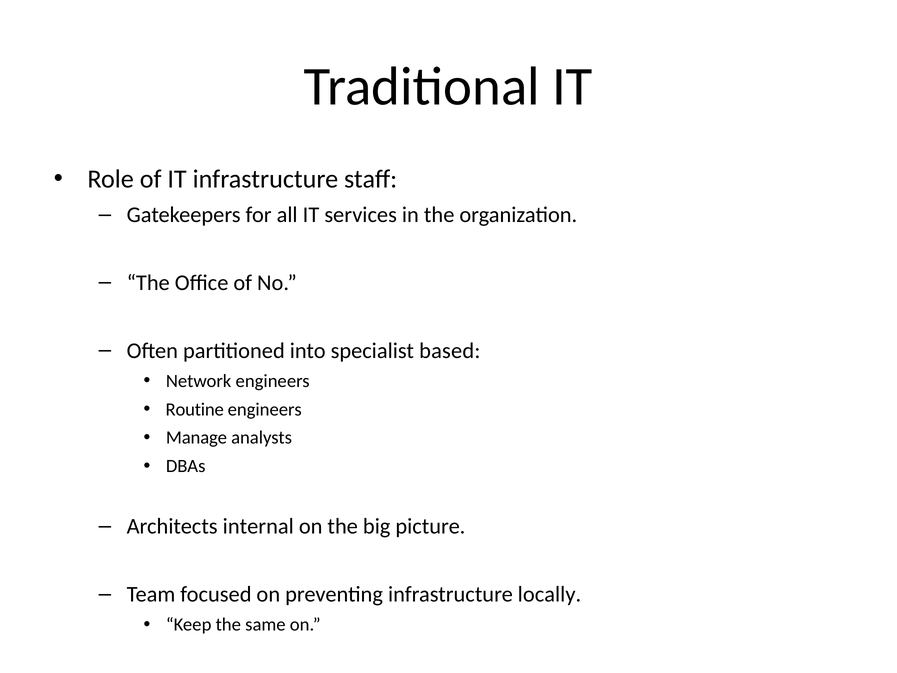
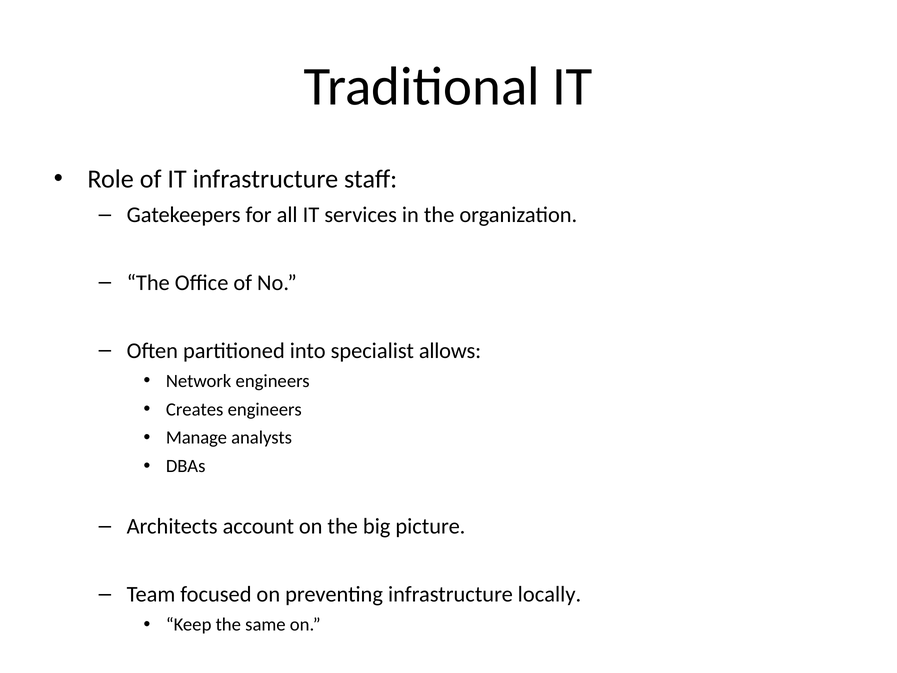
based: based -> allows (450, 350)
Routine: Routine -> Creates (195, 409)
internal: internal -> account (258, 526)
